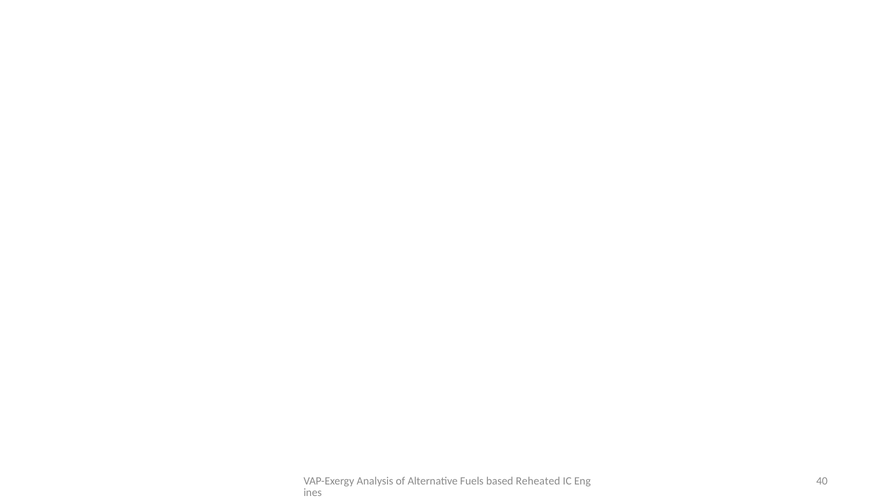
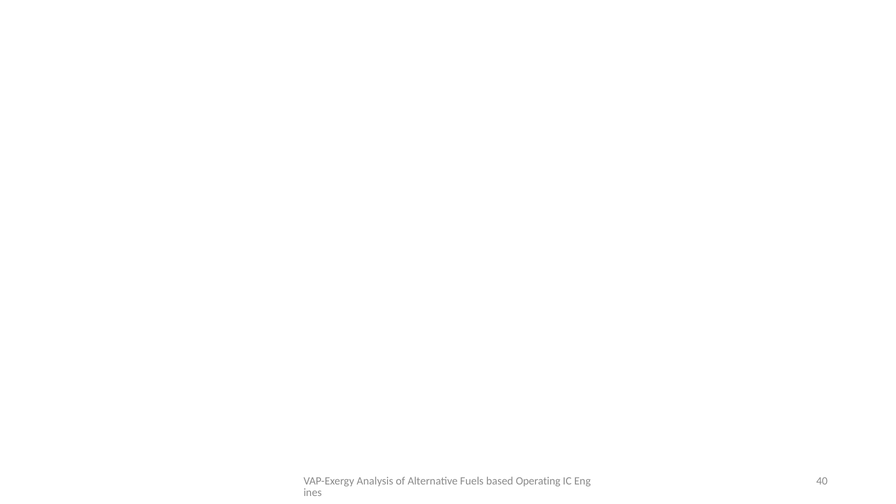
Reheated: Reheated -> Operating (538, 481)
